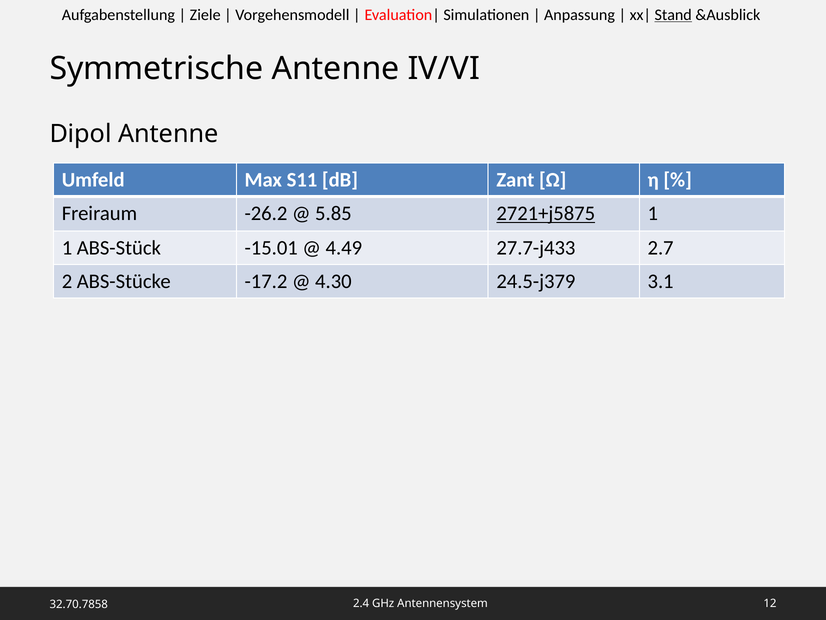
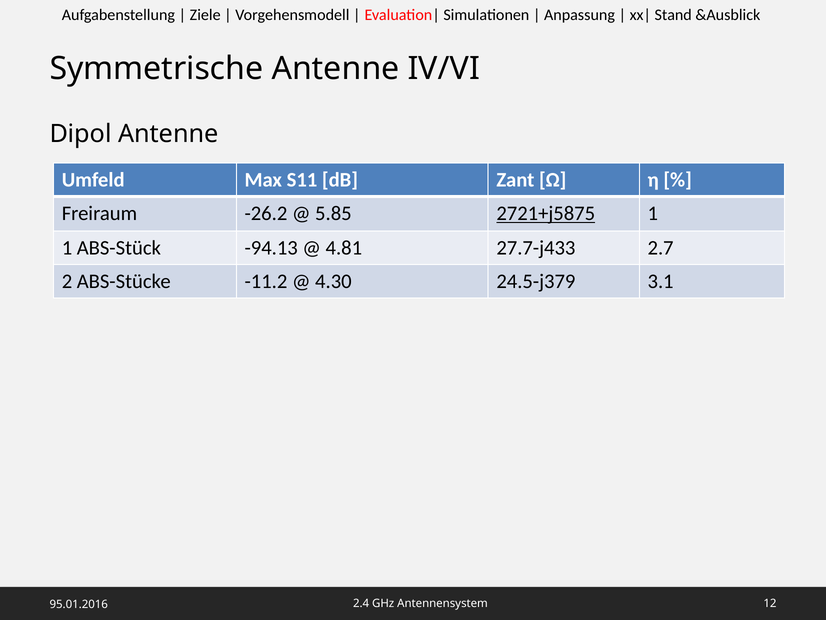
Stand underline: present -> none (673, 15)
-15.01: -15.01 -> -94.13 (271, 248)
4.49: 4.49 -> 4.81 (344, 248)
-17.2: -17.2 -> -11.2 (266, 281)
32.70.7858: 32.70.7858 -> 95.01.2016 (79, 604)
